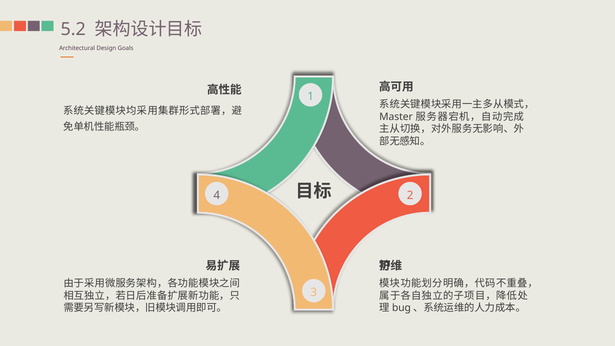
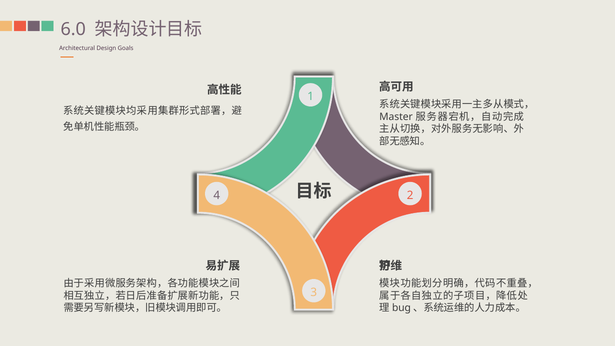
5.2: 5.2 -> 6.0 (73, 29)
